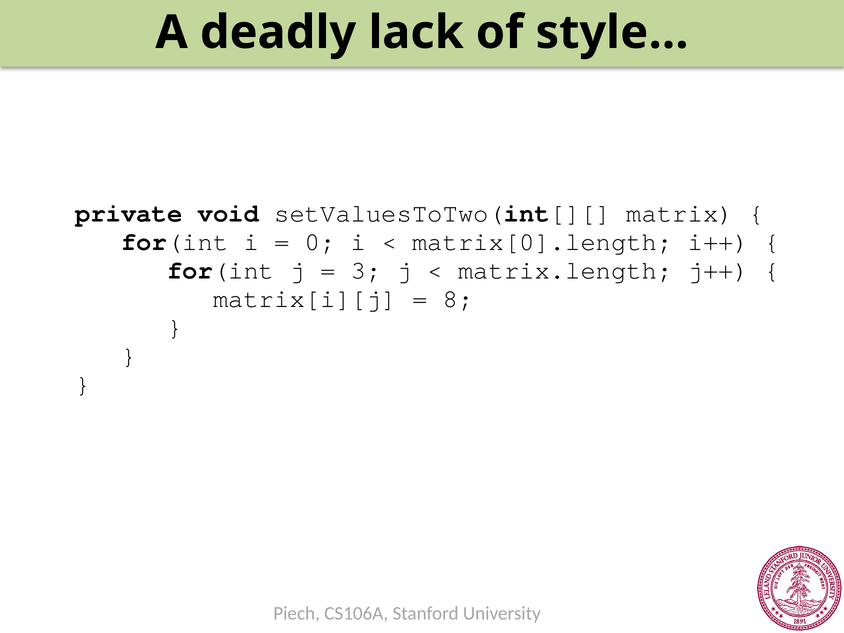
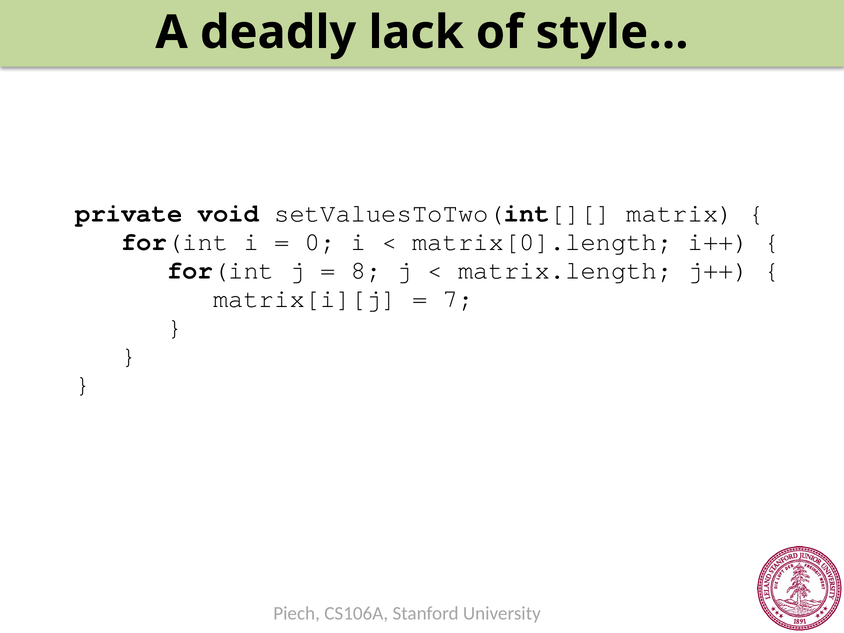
3: 3 -> 8 (366, 270)
8: 8 -> 7 (458, 299)
